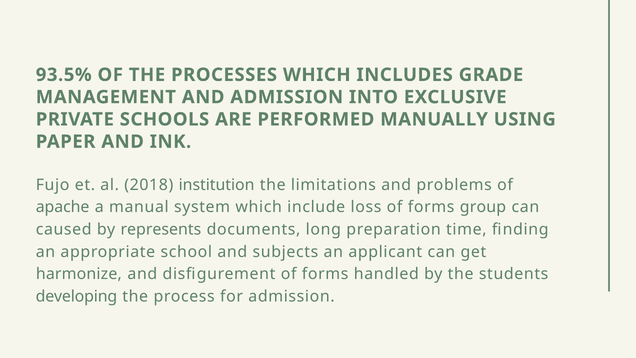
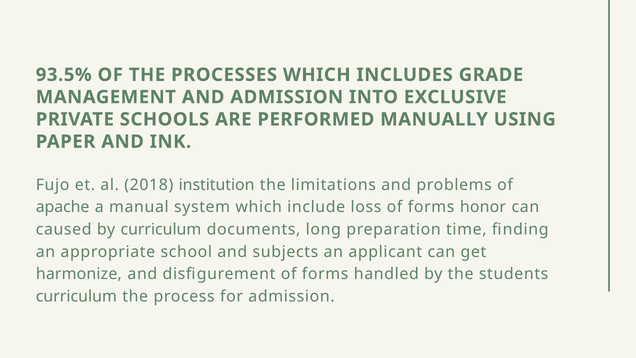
group: group -> honor (483, 207)
by represents: represents -> curriculum (161, 229)
developing: developing -> curriculum (76, 296)
